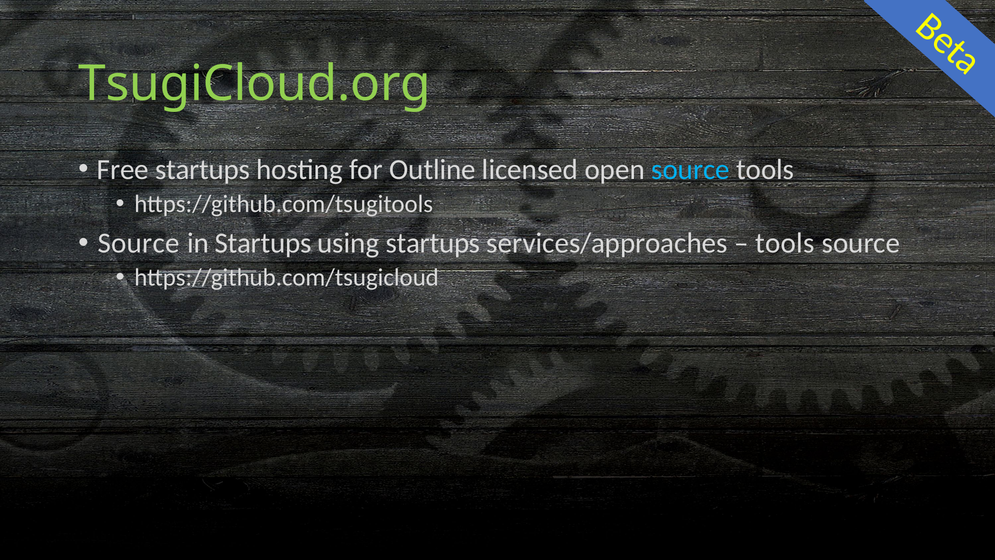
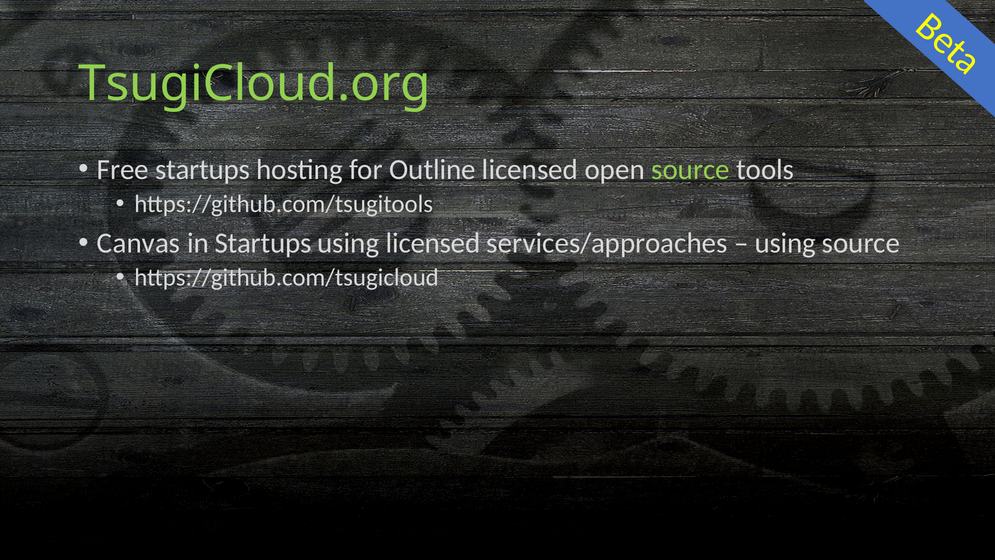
source colour: light blue -> light green (691, 169)
Source: Source -> Canvas (139, 243)
using startups: startups -> licensed (433, 243)
tools: tools -> using (785, 243)
